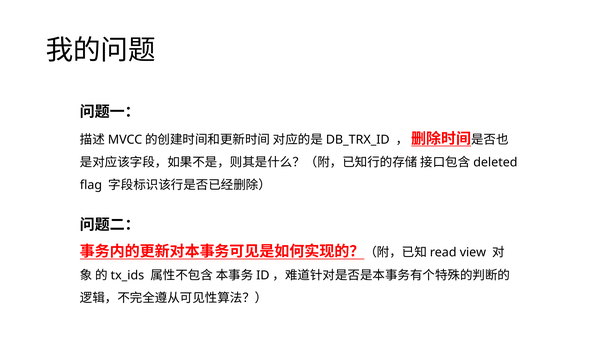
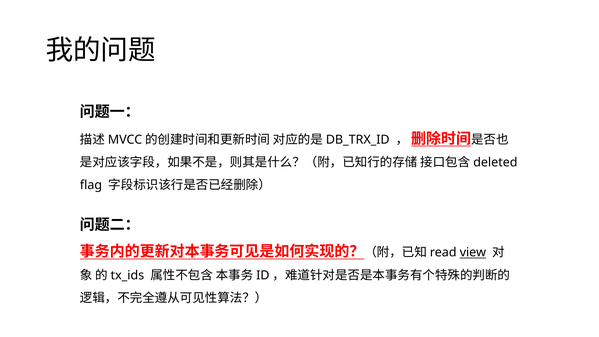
view underline: none -> present (473, 252)
